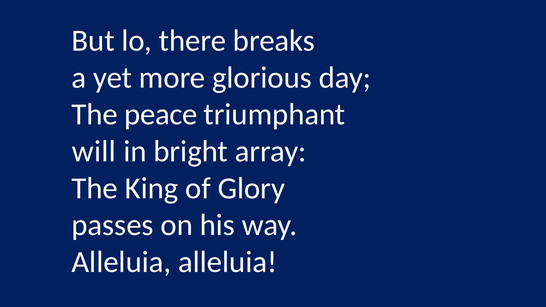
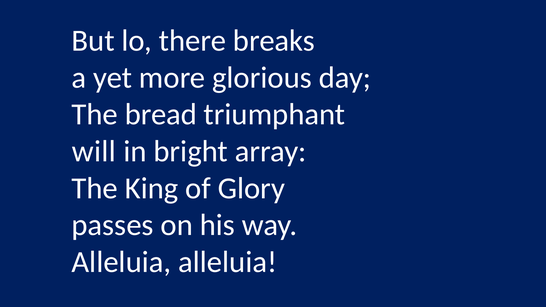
peace: peace -> bread (161, 115)
